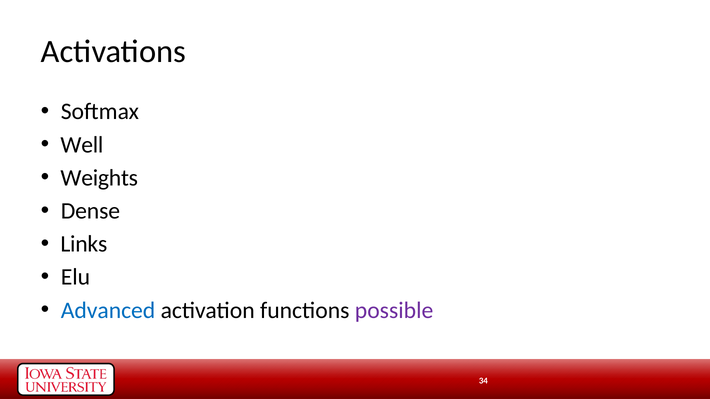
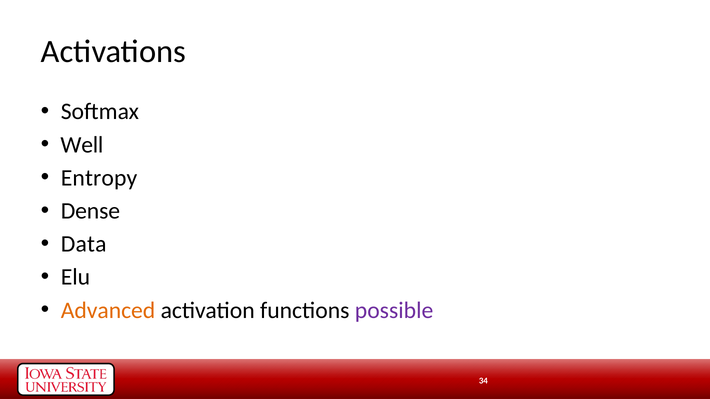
Weights: Weights -> Entropy (99, 178)
Links: Links -> Data (84, 244)
Advanced colour: blue -> orange (108, 311)
